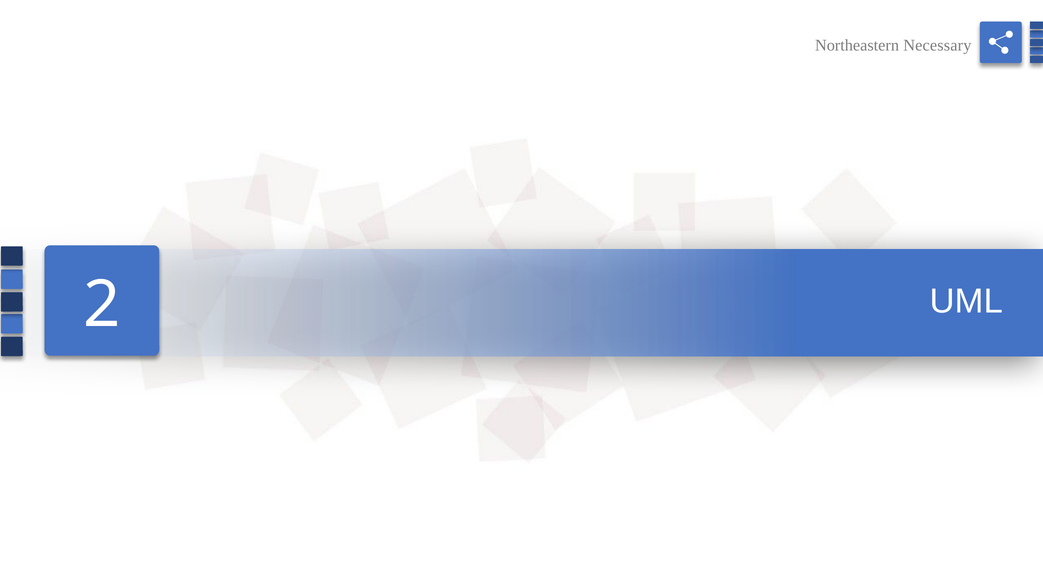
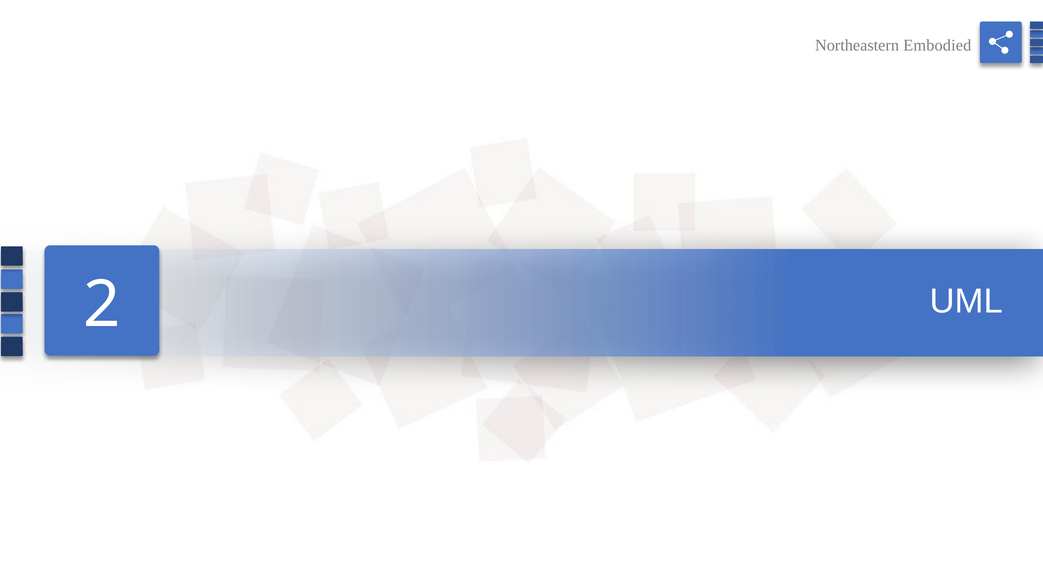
Necessary: Necessary -> Embodied (937, 45)
